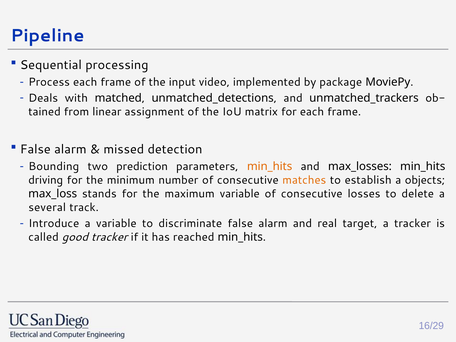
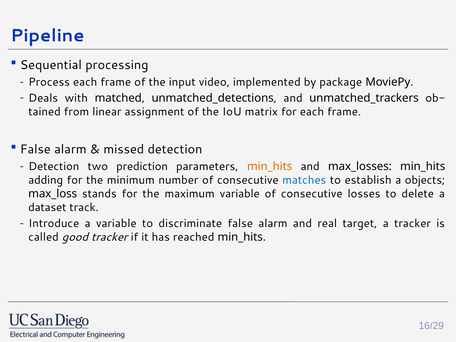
Bounding: Bounding -> Detection (54, 166)
driving: driving -> adding (46, 180)
matches colour: orange -> blue (304, 180)
several: several -> dataset (47, 207)
